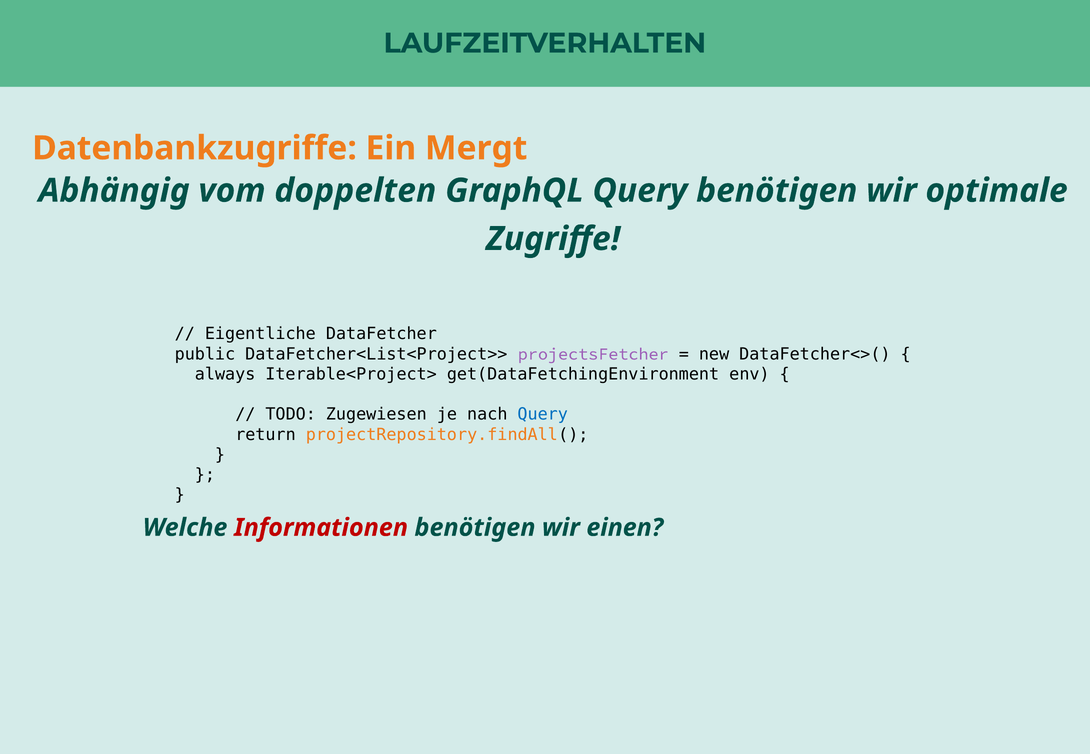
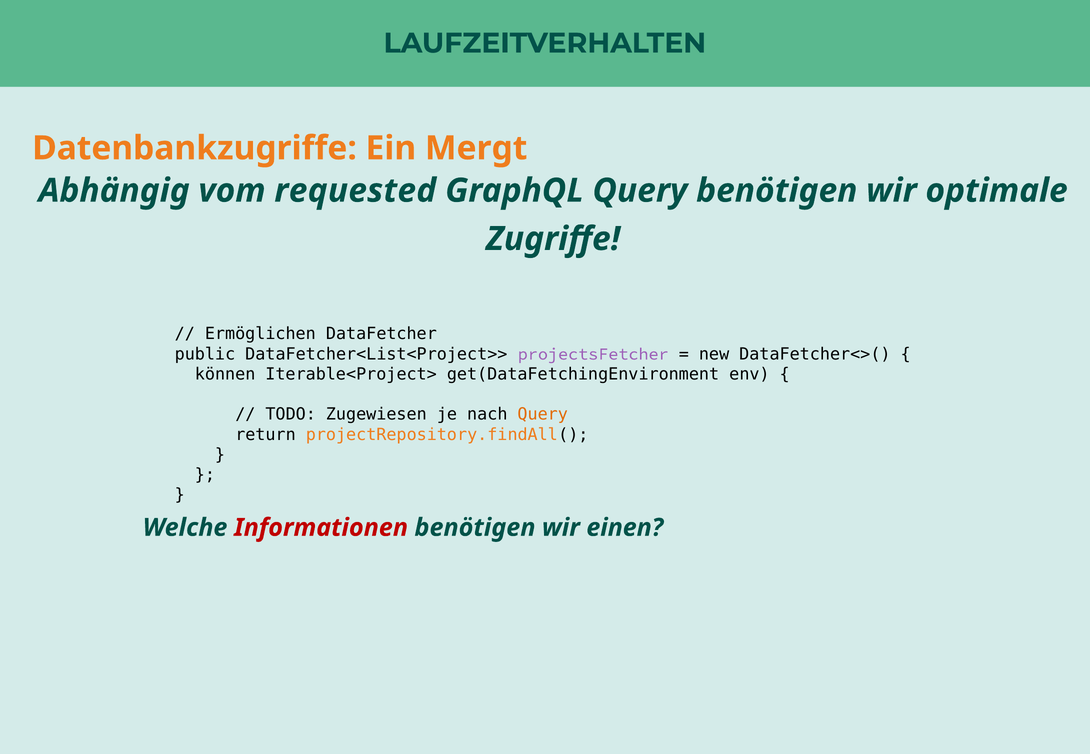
doppelten: doppelten -> requested (355, 191)
Eigentliche: Eigentliche -> Ermöglichen (260, 334)
always: always -> können (225, 374)
Query colour: blue -> orange (543, 415)
